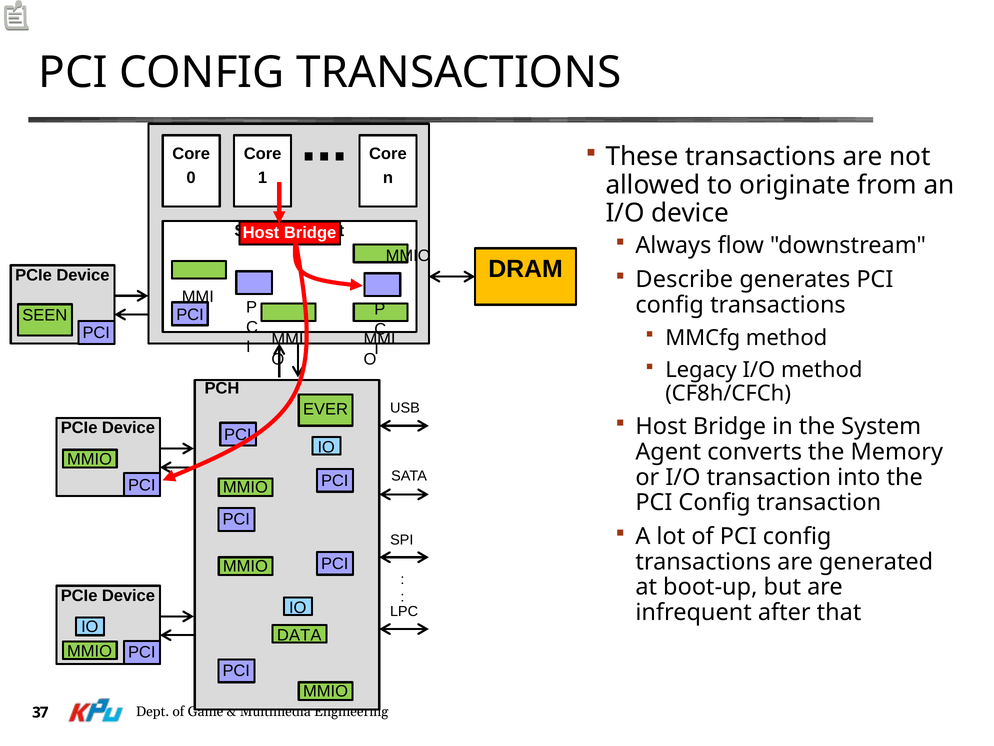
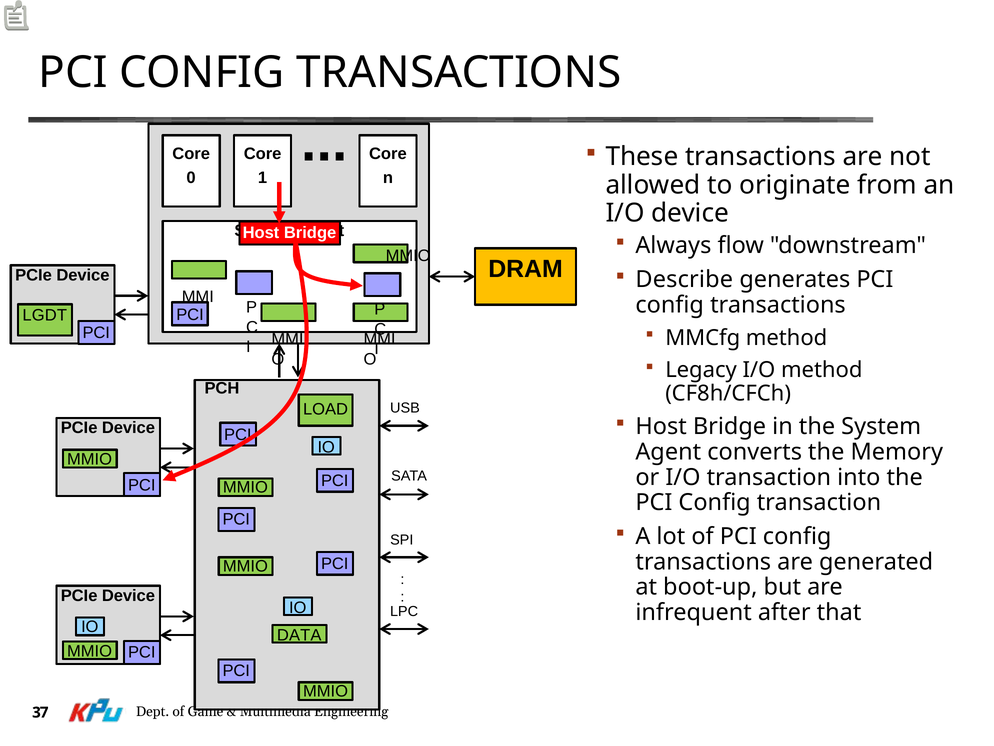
SEEN: SEEN -> LGDT (45, 315)
EVER: EVER -> LOAD (326, 409)
